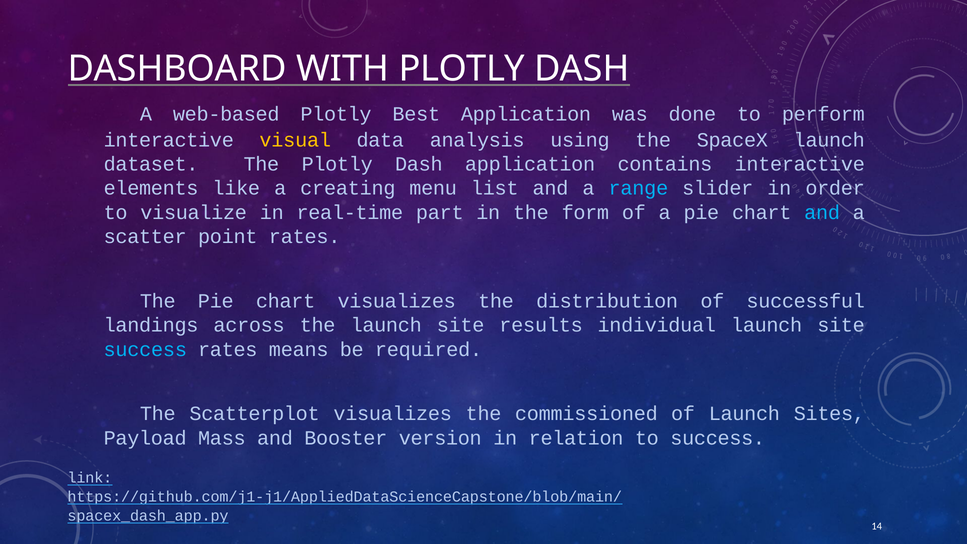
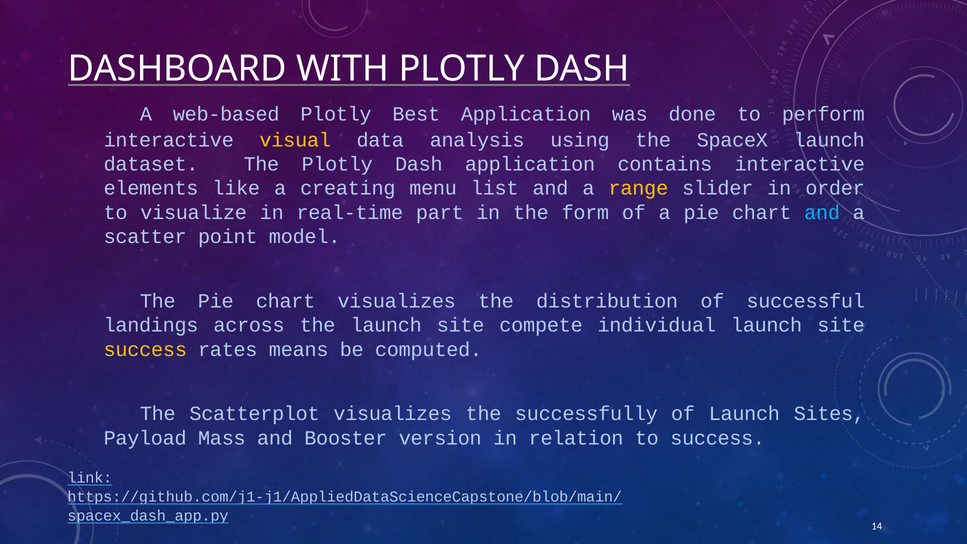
range colour: light blue -> yellow (638, 188)
point rates: rates -> model (305, 237)
results: results -> compete (541, 325)
success colour: light blue -> yellow (145, 349)
required: required -> computed (429, 349)
commissioned: commissioned -> successfully (586, 414)
